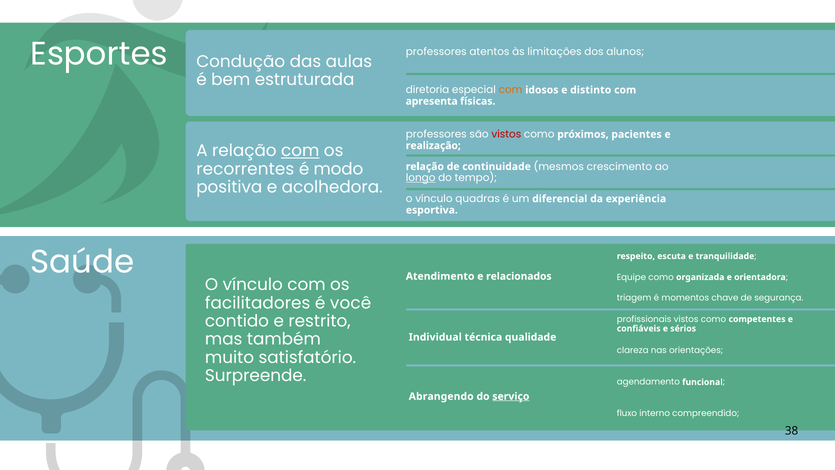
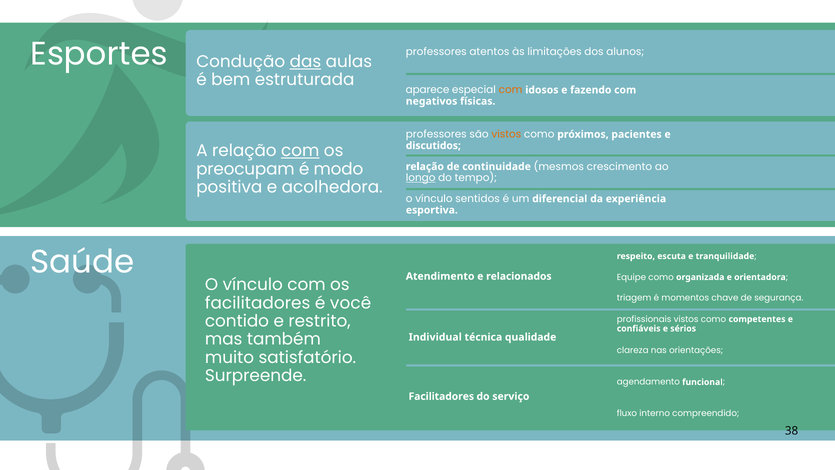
das underline: none -> present (305, 62)
diretoria: diretoria -> aparece (428, 90)
distinto: distinto -> fazendo (591, 90)
apresenta: apresenta -> negativos (432, 101)
vistos colour: red -> orange (506, 134)
realização: realização -> discutidos (433, 146)
recorrentes: recorrentes -> preocupam (245, 169)
quadras: quadras -> sentidos (478, 199)
Abrangendo: Abrangendo -> Facilitadores (441, 396)
serviço underline: present -> none (511, 396)
